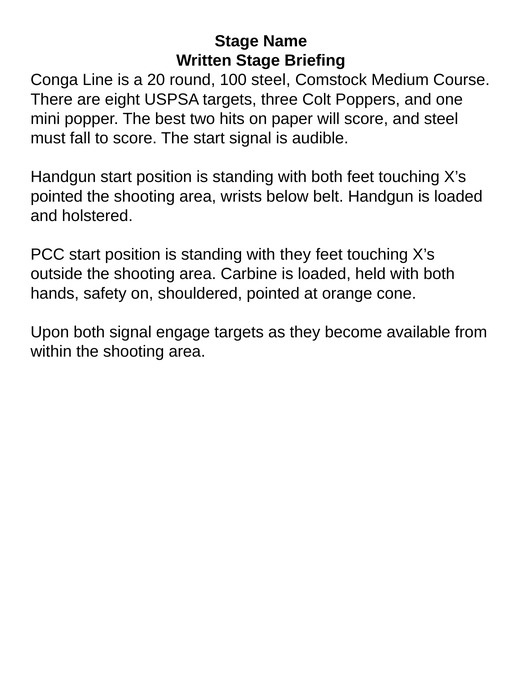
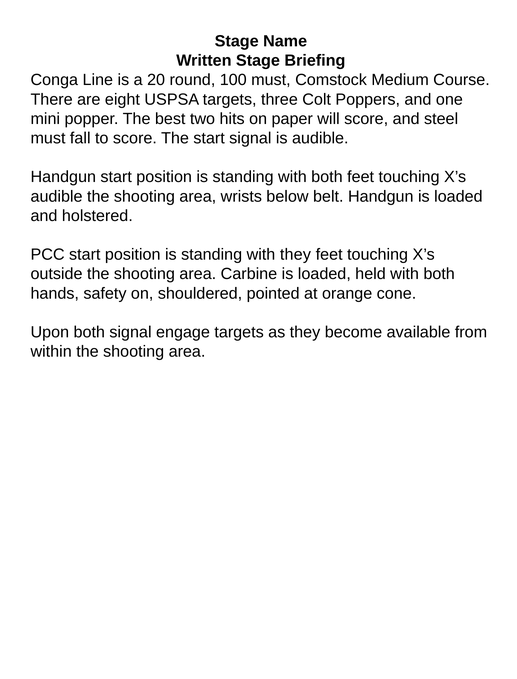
100 steel: steel -> must (271, 80)
pointed: pointed -> audible (57, 196)
